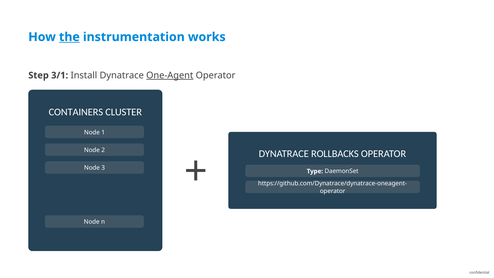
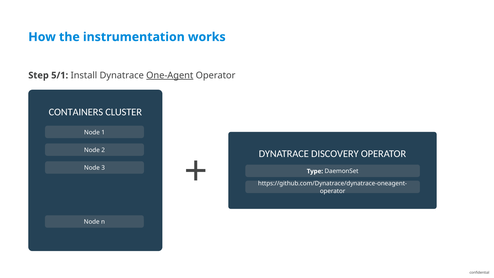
the underline: present -> none (69, 37)
3/1: 3/1 -> 5/1 (60, 75)
ROLLBACKS: ROLLBACKS -> DISCOVERY (335, 154)
